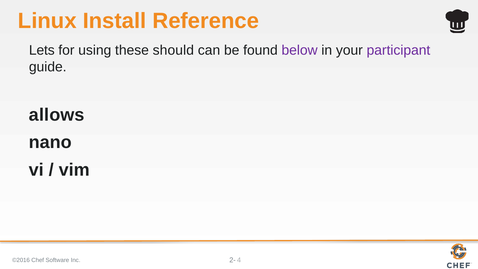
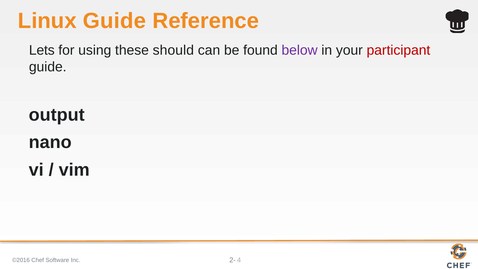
Linux Install: Install -> Guide (114, 21)
participant colour: purple -> red (398, 50)
allows: allows -> output (57, 115)
